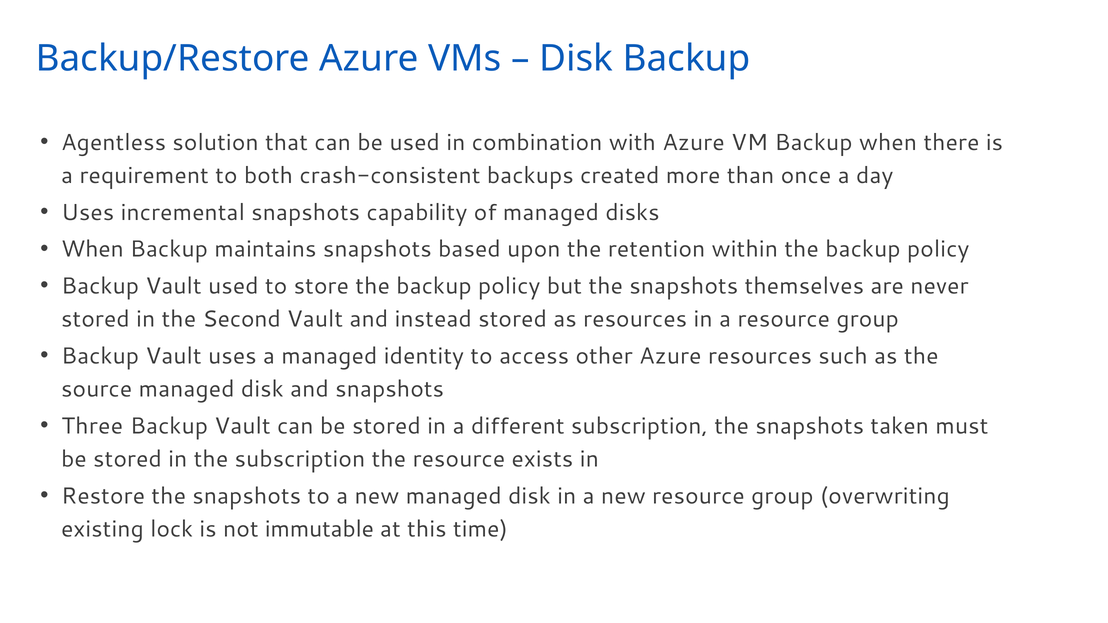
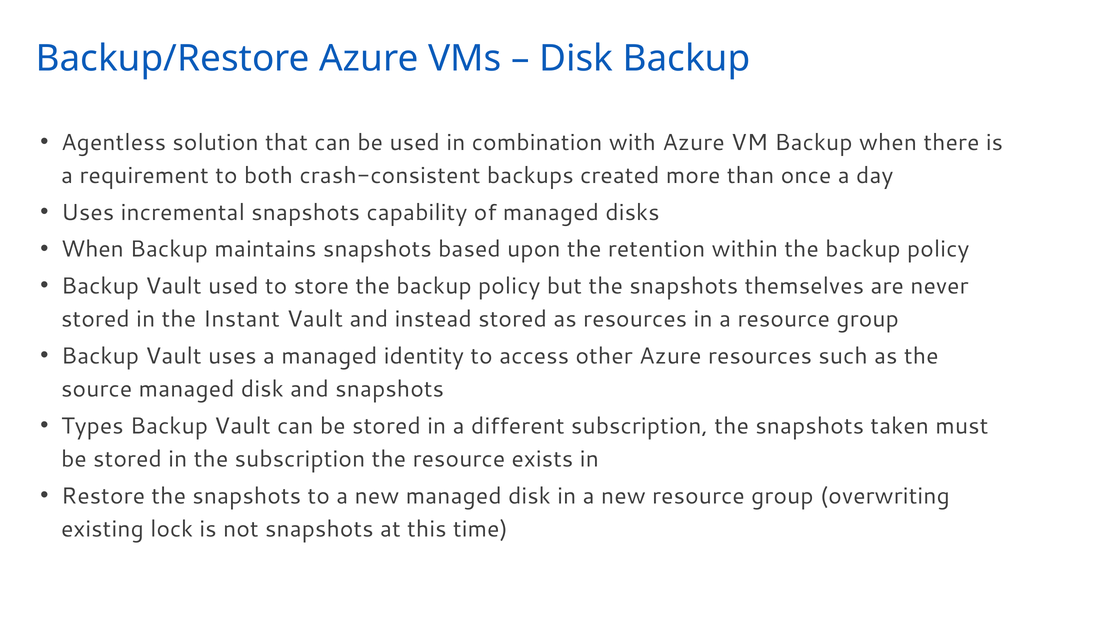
Second: Second -> Instant (241, 319)
Three: Three -> Types (92, 426)
not immutable: immutable -> snapshots (319, 529)
